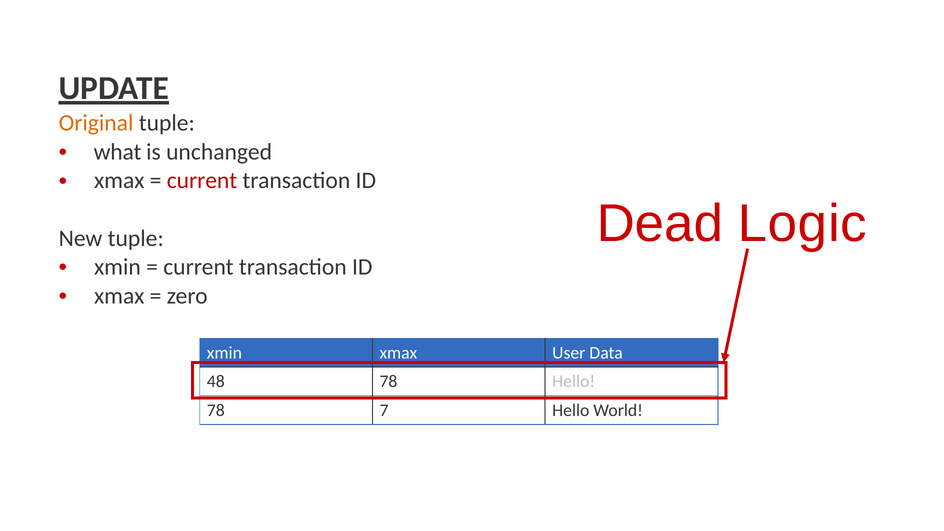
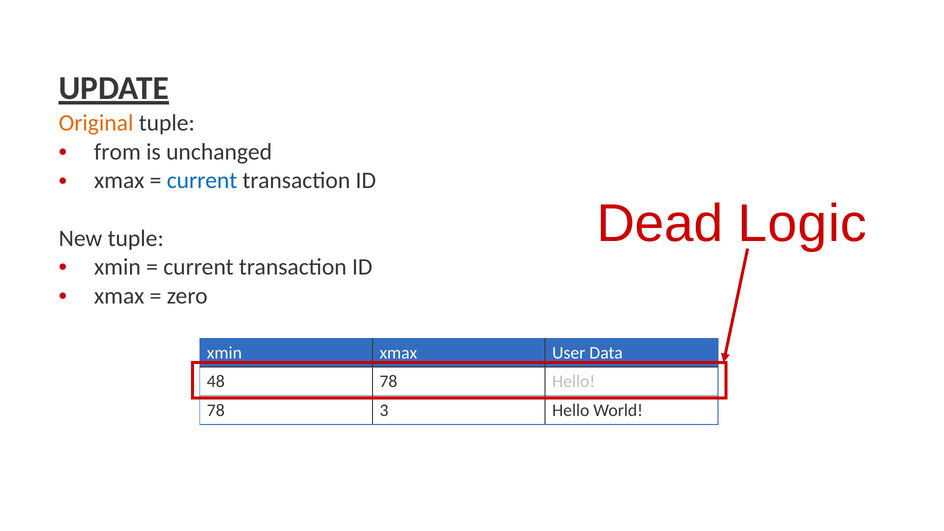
what: what -> from (117, 152)
current colour: red -> blue (202, 181)
7: 7 -> 3 (384, 410)
